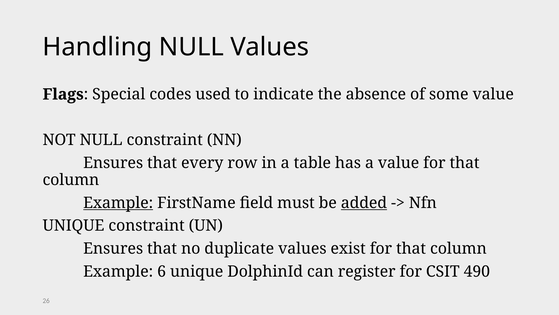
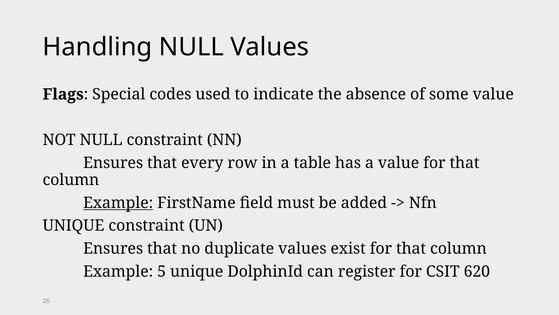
added underline: present -> none (364, 203)
6: 6 -> 5 (162, 271)
490: 490 -> 620 (477, 271)
